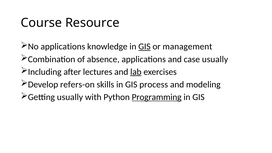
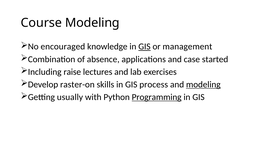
Course Resource: Resource -> Modeling (92, 23)
No applications: applications -> encouraged (63, 47)
case usually: usually -> started (215, 59)
after: after -> raise (72, 72)
lab underline: present -> none (136, 72)
refers-on: refers-on -> raster-on (77, 84)
modeling underline: none -> present (203, 84)
